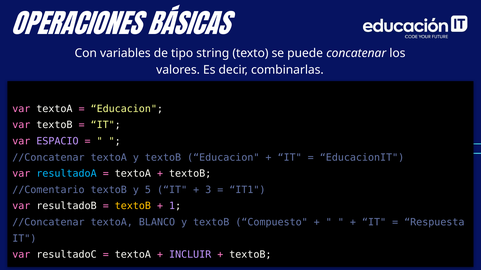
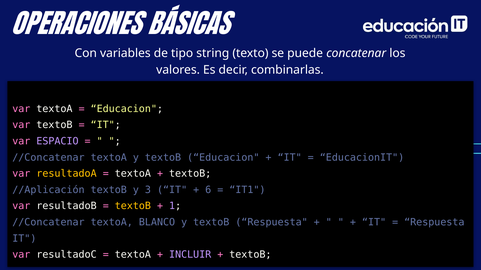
resultadoA colour: light blue -> yellow (67, 174)
//Comentario: //Comentario -> //Aplicación (48, 190)
5: 5 -> 3 (148, 190)
3: 3 -> 6 (208, 190)
textoB Compuesto: Compuesto -> Respuesta (272, 223)
